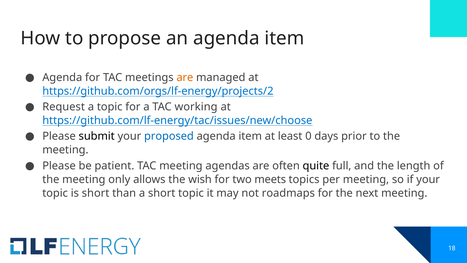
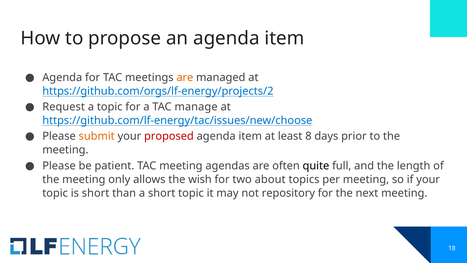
working: working -> manage (196, 107)
submit colour: black -> orange (97, 136)
proposed colour: blue -> red (169, 136)
0: 0 -> 8 (308, 136)
meets: meets -> about (270, 179)
roadmaps: roadmaps -> repository (288, 193)
